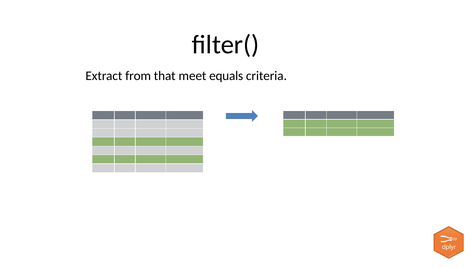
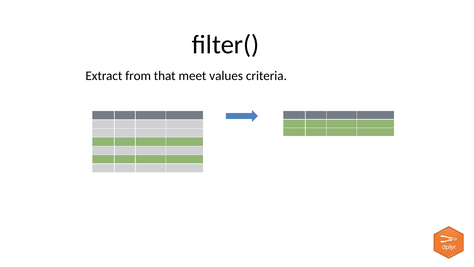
equals: equals -> values (226, 76)
